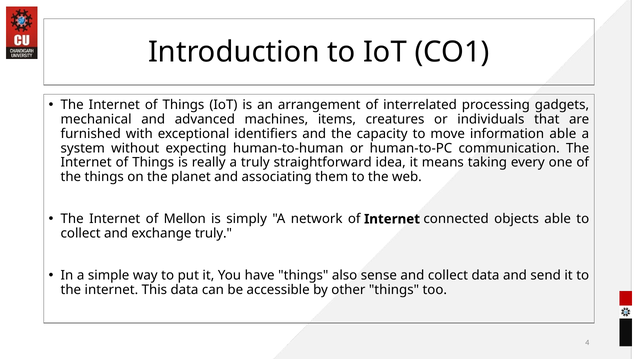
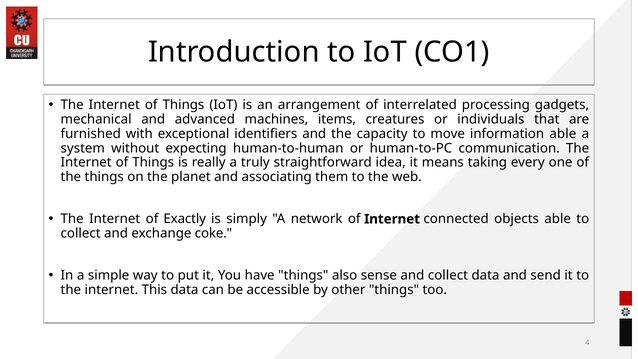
Mellon: Mellon -> Exactly (185, 219)
exchange truly: truly -> coke (213, 233)
